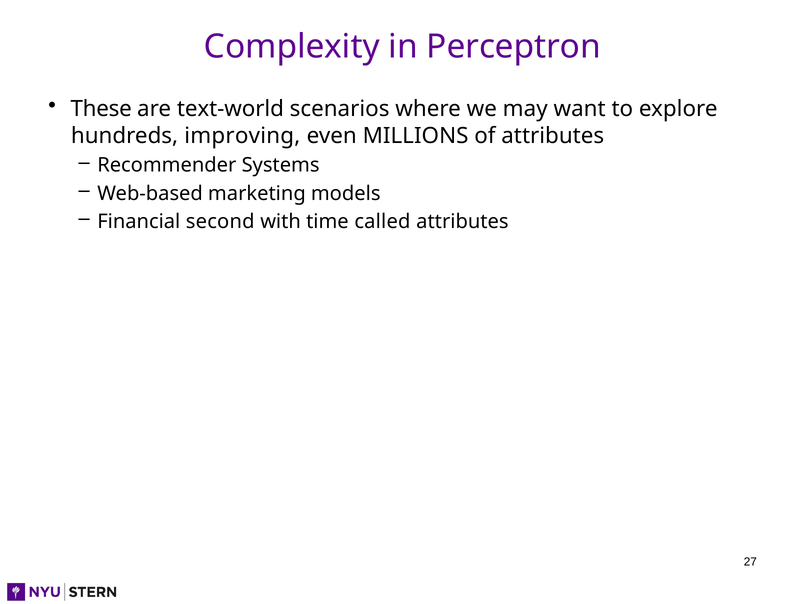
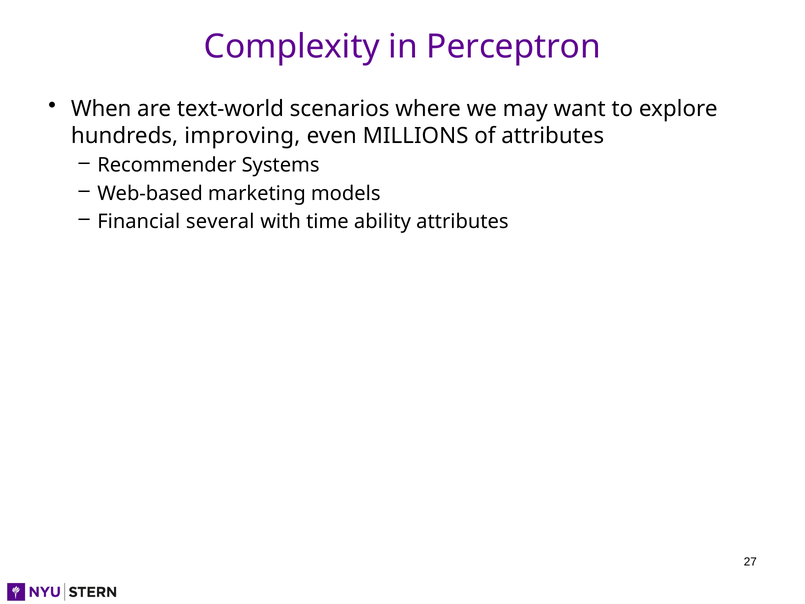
These: These -> When (101, 109)
second: second -> several (220, 222)
called: called -> ability (382, 222)
